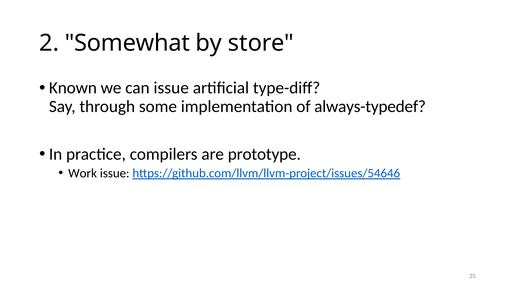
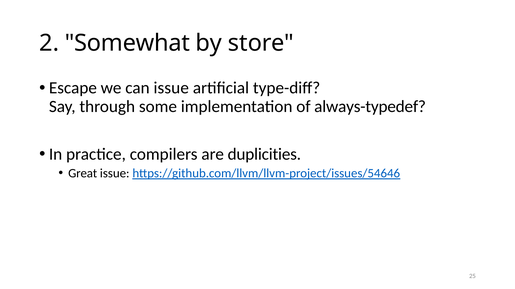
Known: Known -> Escape (73, 88)
prototype: prototype -> duplicities (264, 155)
Work: Work -> Great (83, 174)
